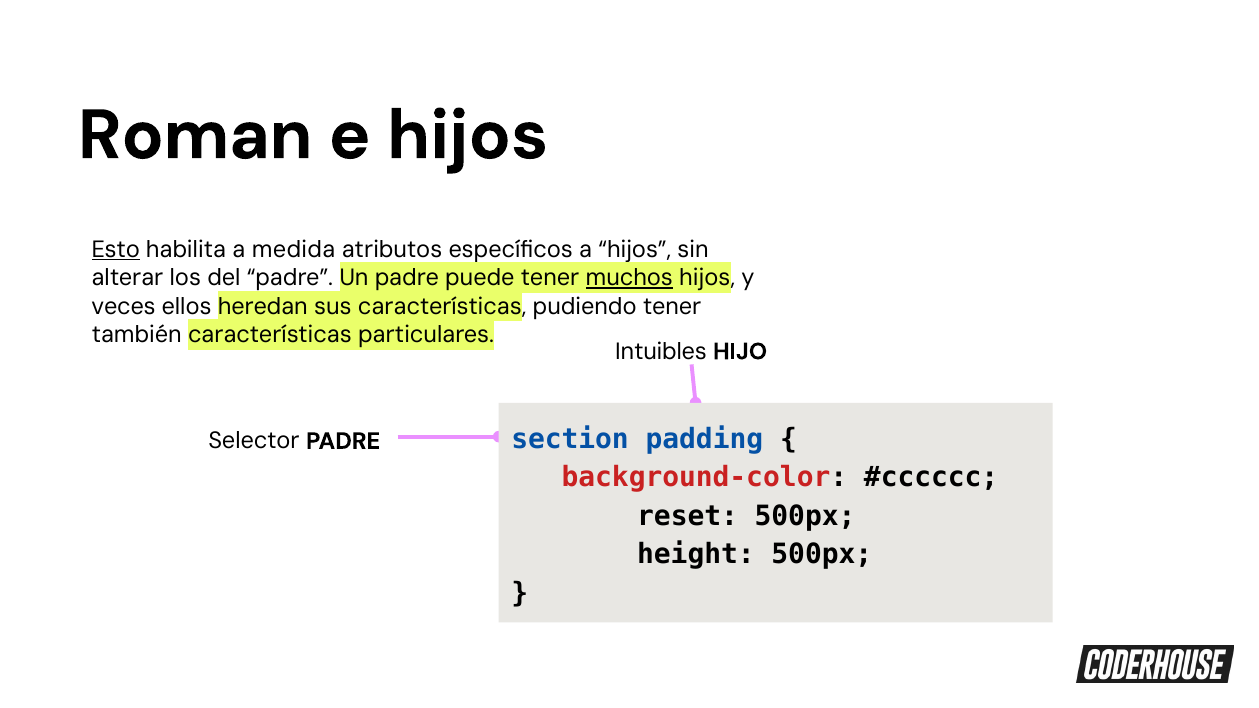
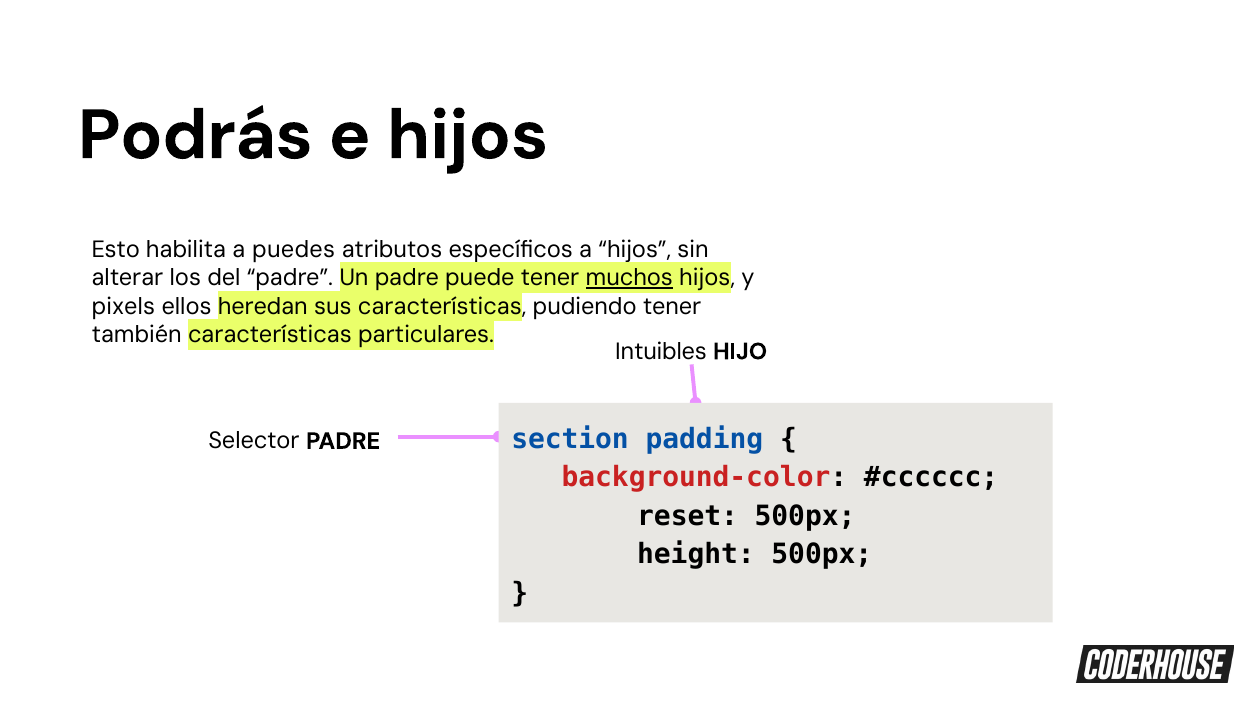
Roman: Roman -> Podrás (195, 135)
Esto underline: present -> none (116, 250)
medida: medida -> puedes (294, 250)
veces: veces -> pixels (123, 306)
